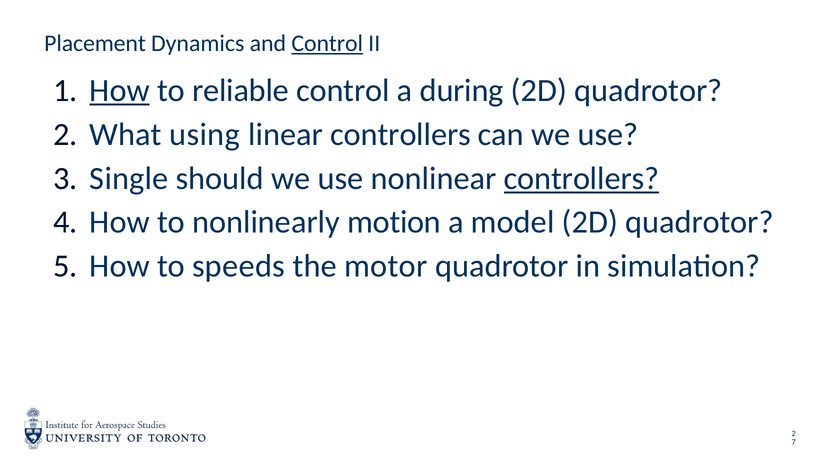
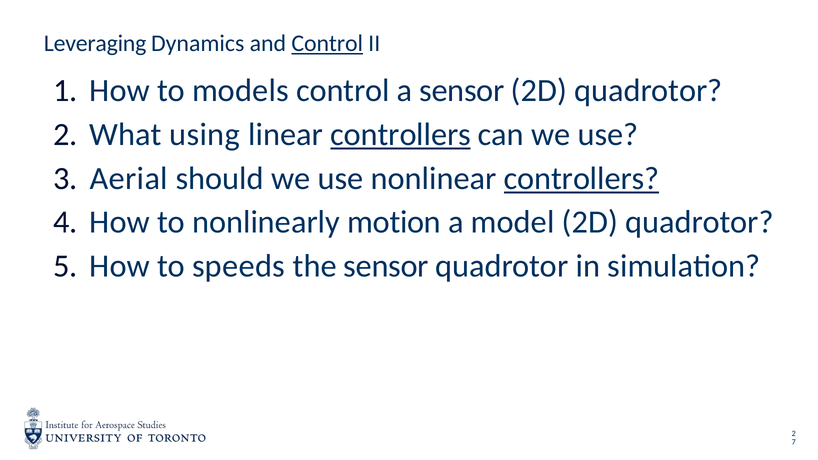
Placement: Placement -> Leveraging (95, 44)
How underline: present -> none (120, 91)
reliable: reliable -> models (240, 91)
a during: during -> sensor (462, 91)
controllers underline: none -> present (401, 135)
Single: Single -> Aerial (129, 178)
the motor: motor -> sensor (386, 266)
